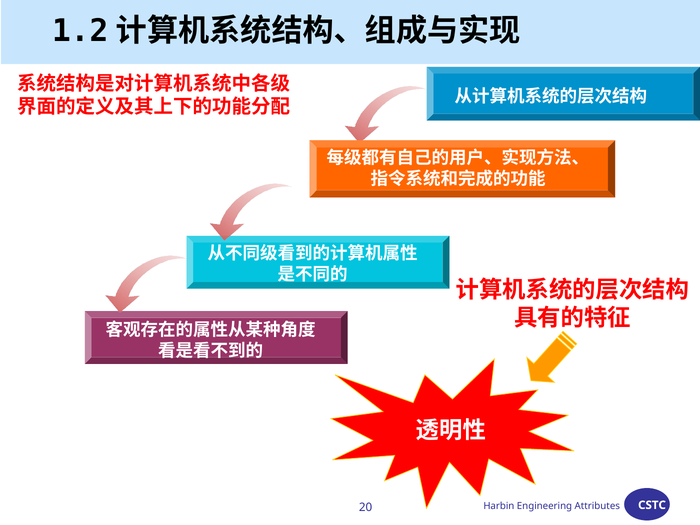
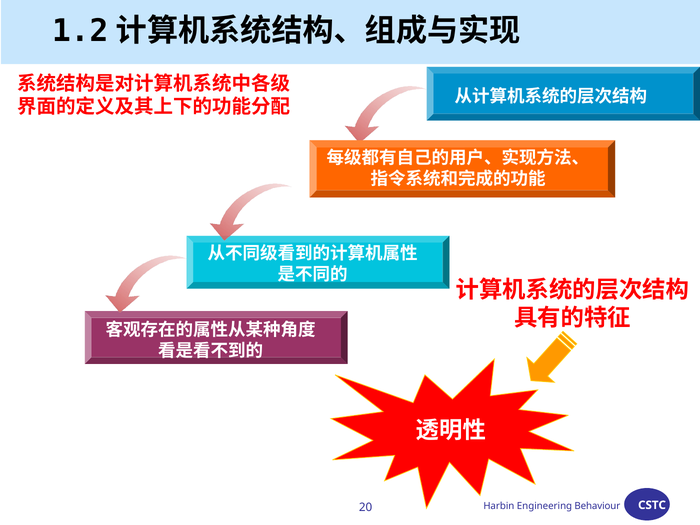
Attributes: Attributes -> Behaviour (597, 506)
